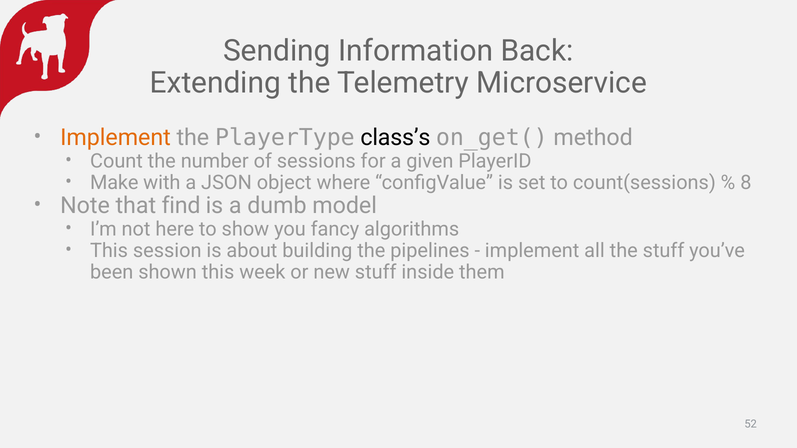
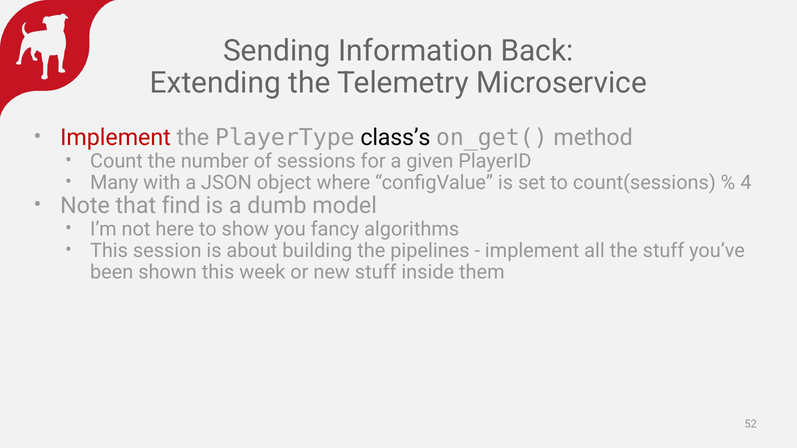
Implement colour: orange -> red (116, 138)
Make: Make -> Many (114, 183)
8: 8 -> 4 (746, 183)
